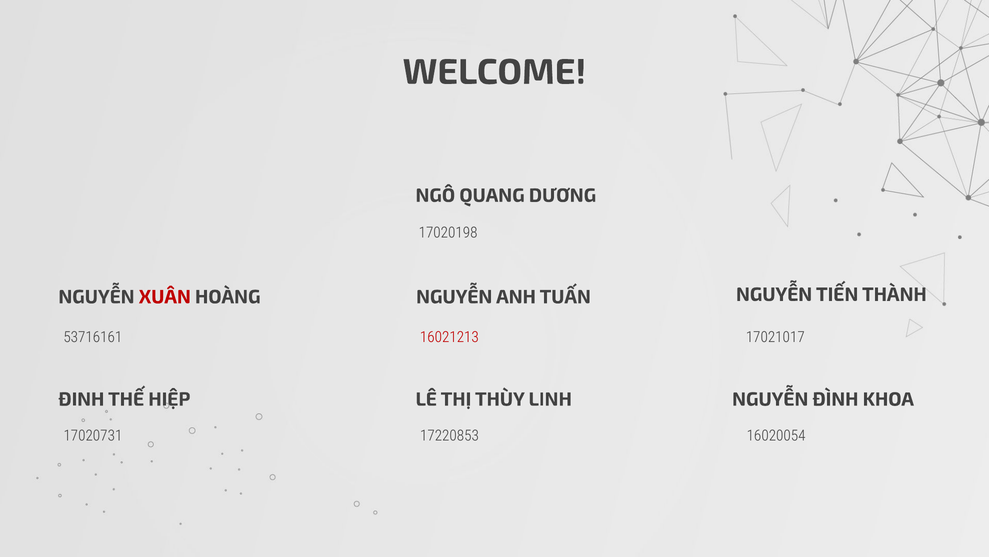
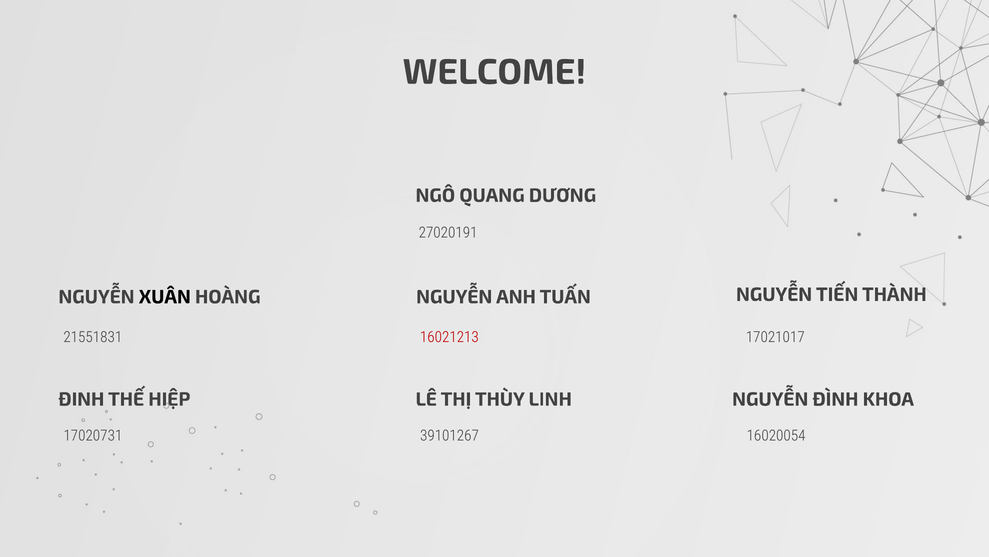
17020198: 17020198 -> 27020191 (448, 232)
XUÂN colour: red -> black (165, 297)
53716161: 53716161 -> 21551831 (93, 337)
17220853: 17220853 -> 39101267 (449, 435)
